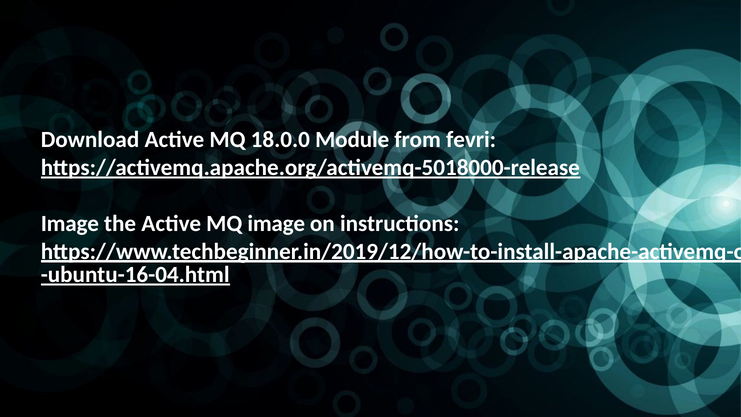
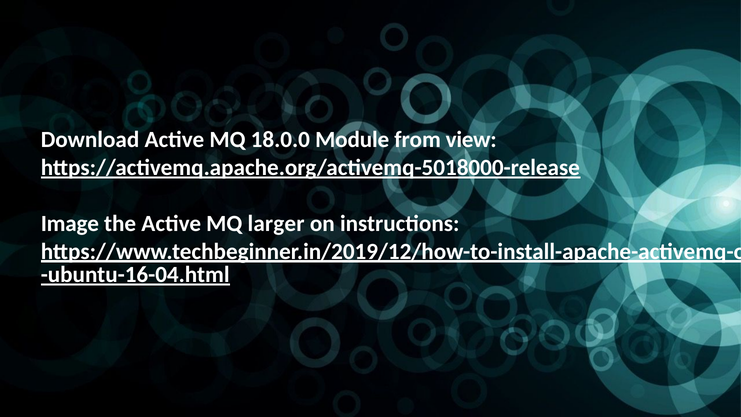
fevri: fevri -> view (471, 140)
MQ image: image -> larger (276, 223)
